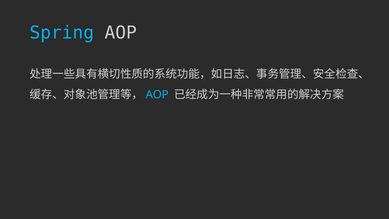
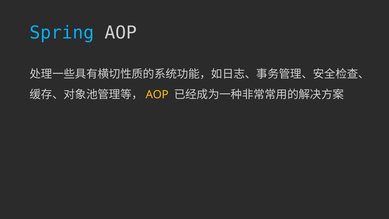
AOP colour: light blue -> yellow (157, 95)
